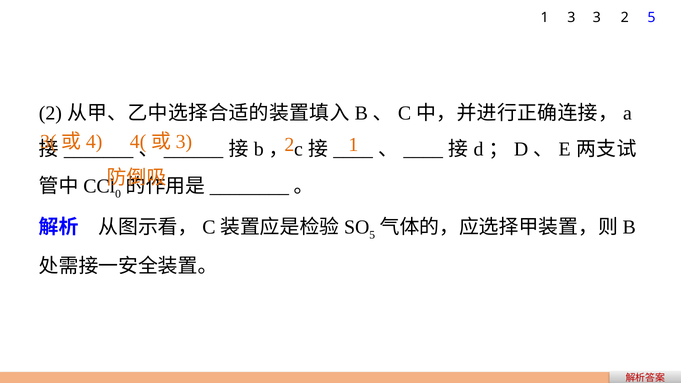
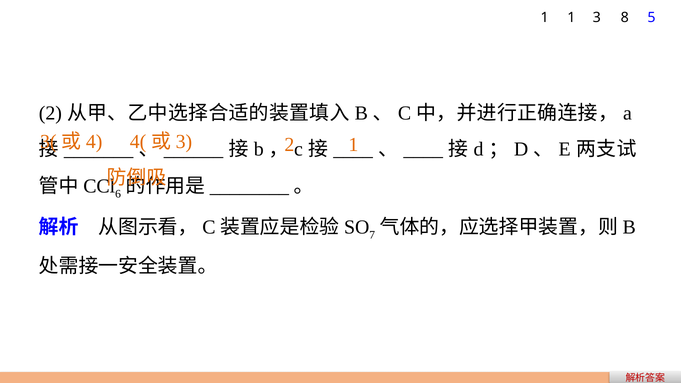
1 3: 3 -> 1 (571, 18)
2: 2 -> 8 (625, 18)
0: 0 -> 6 (118, 194)
5: 5 -> 7 (372, 235)
